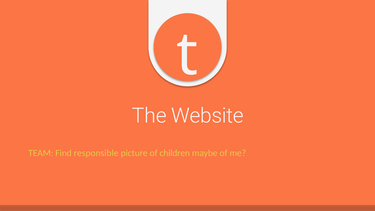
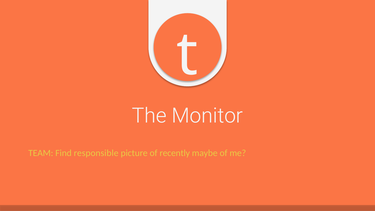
Website: Website -> Monitor (207, 116)
children: children -> recently (175, 153)
